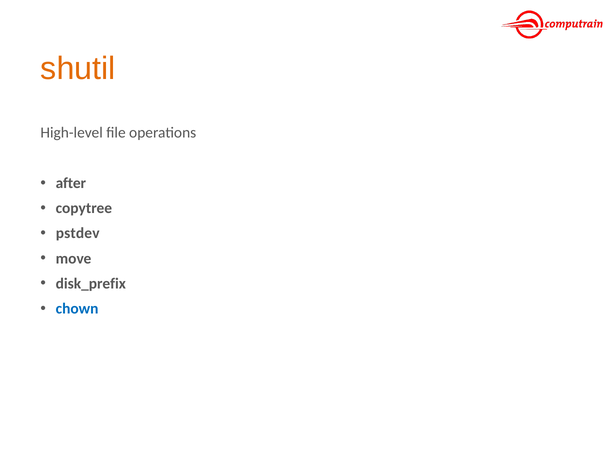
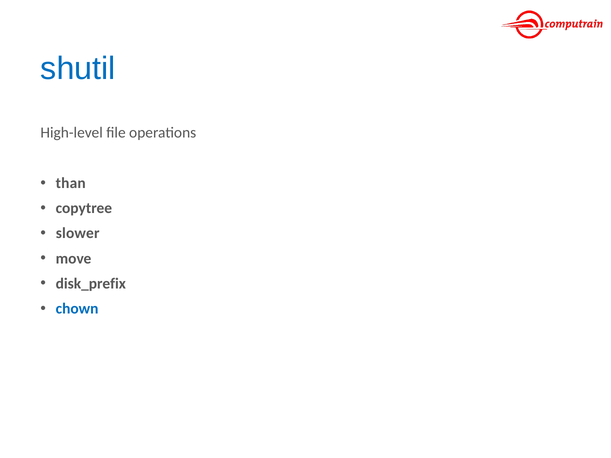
shutil colour: orange -> blue (78, 68)
after: after -> than (71, 183)
pstdev: pstdev -> slower (78, 233)
